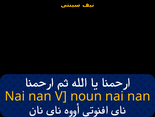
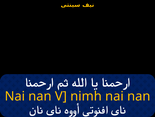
noun: noun -> nimh (86, 96)
